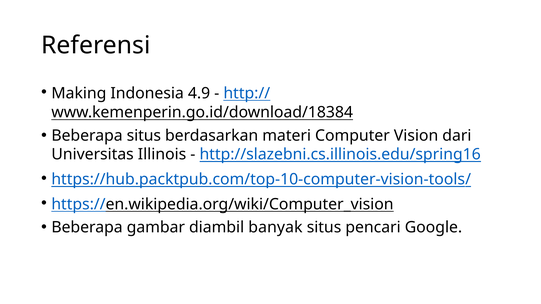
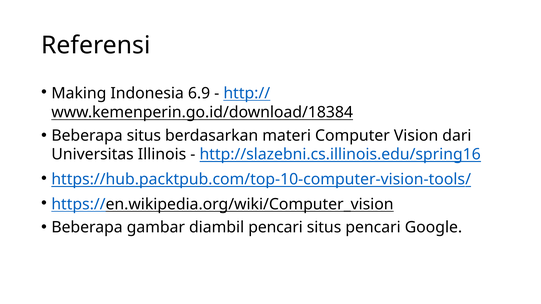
4.9: 4.9 -> 6.9 (199, 93)
diambil banyak: banyak -> pencari (276, 227)
